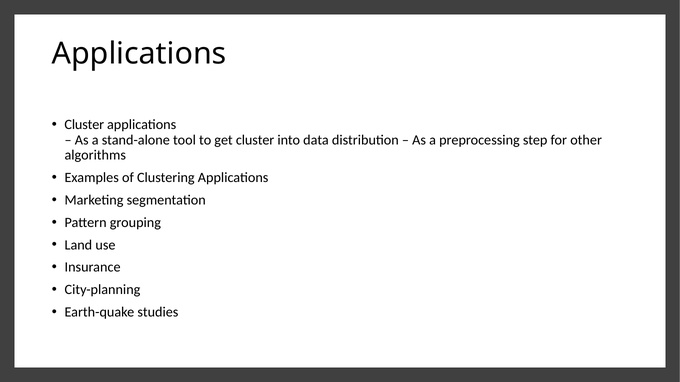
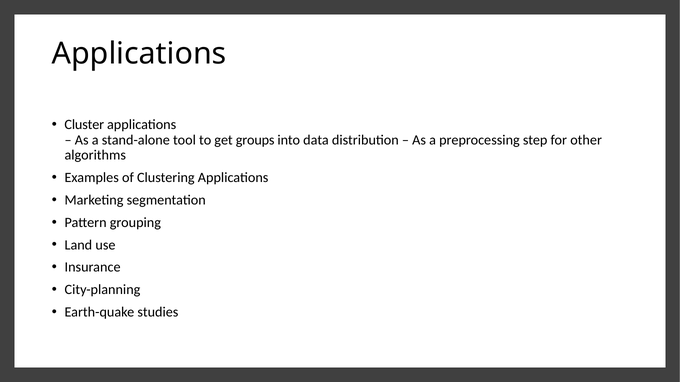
get cluster: cluster -> groups (255, 140)
